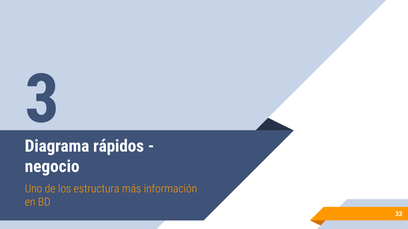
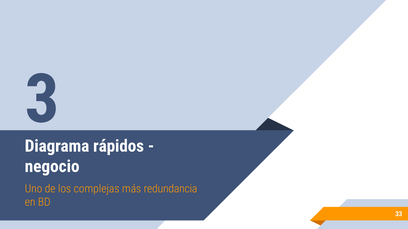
estructura: estructura -> complejas (97, 189)
información: información -> redundancia (171, 189)
